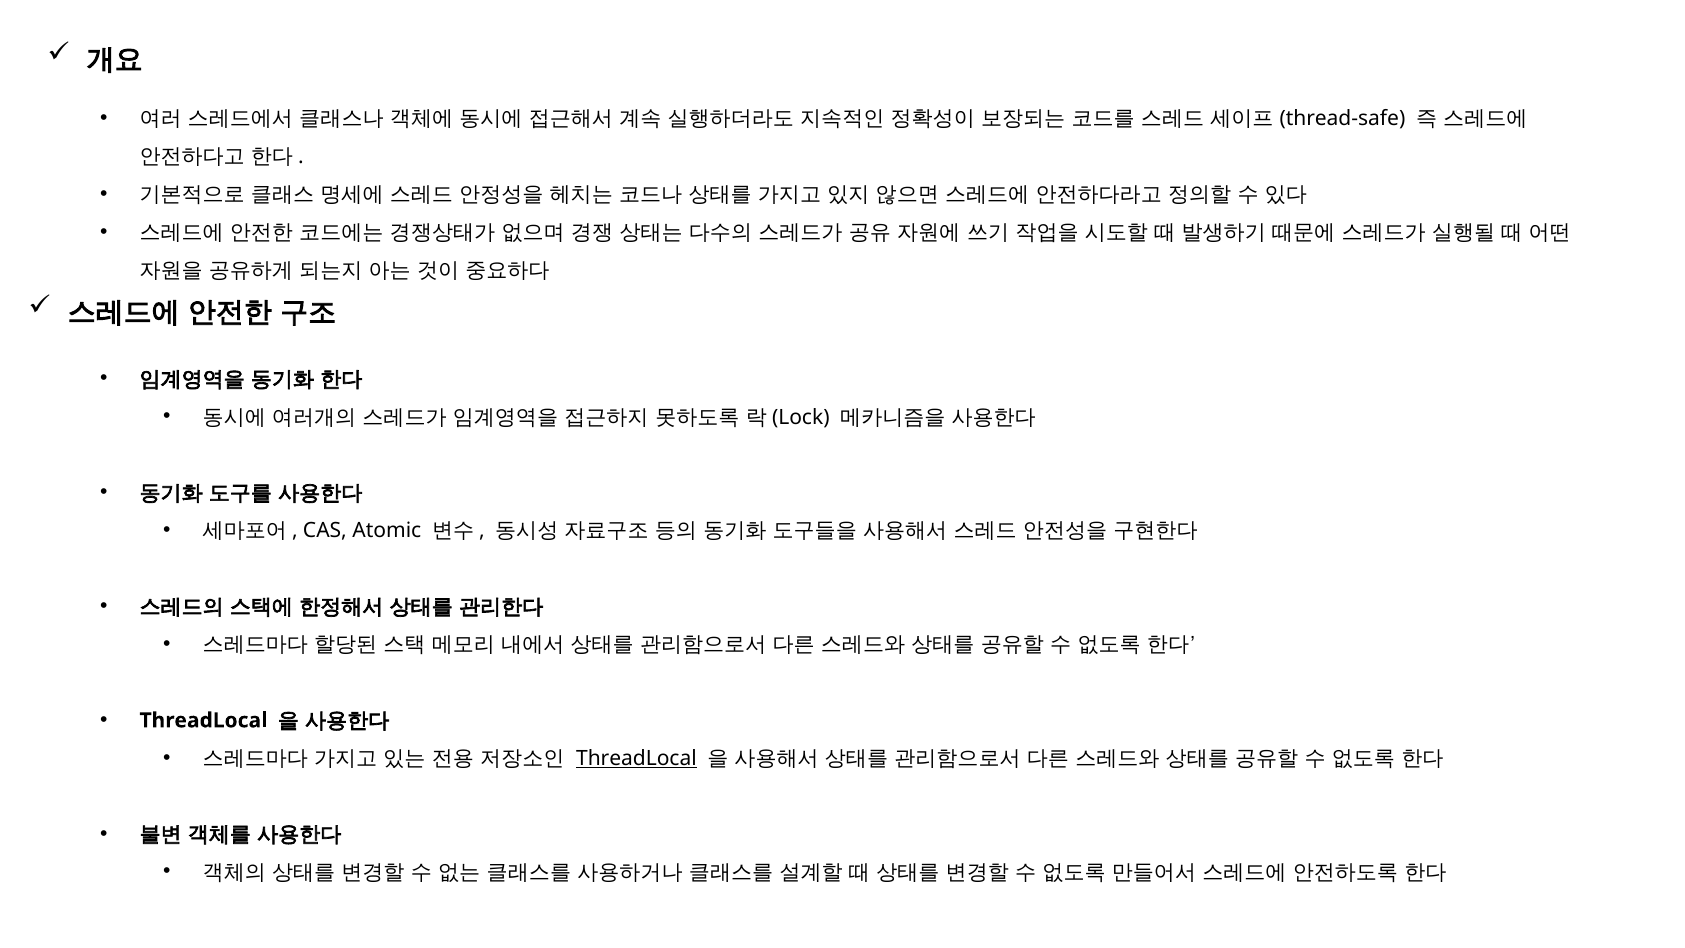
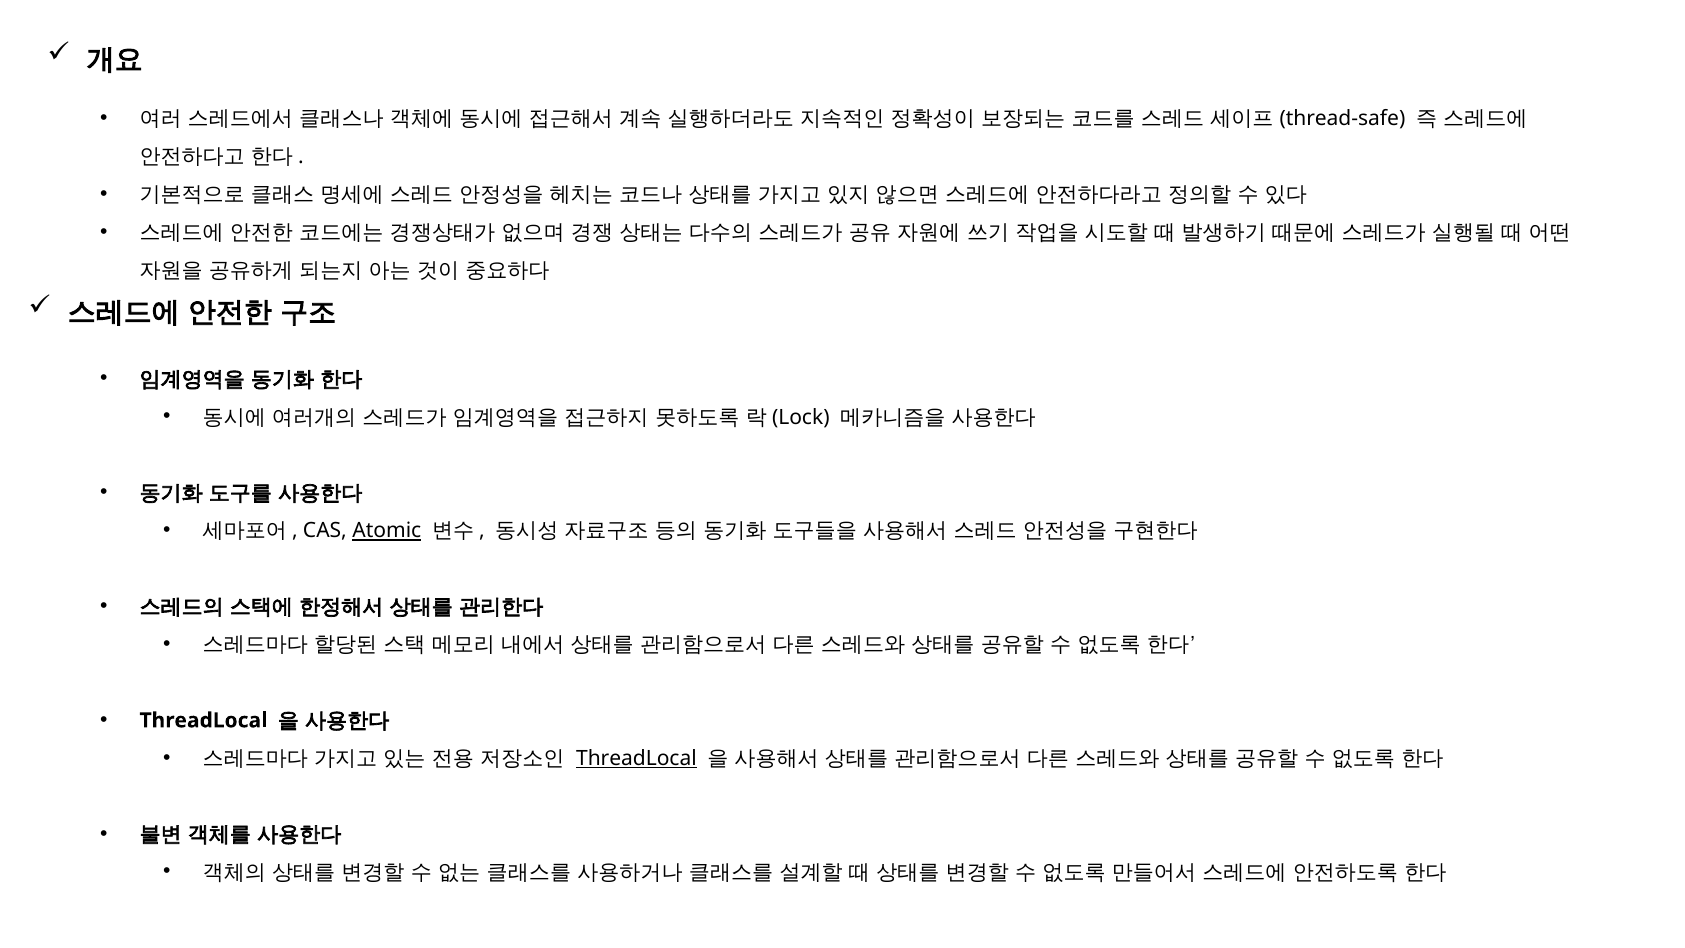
Atomic underline: none -> present (387, 531)
